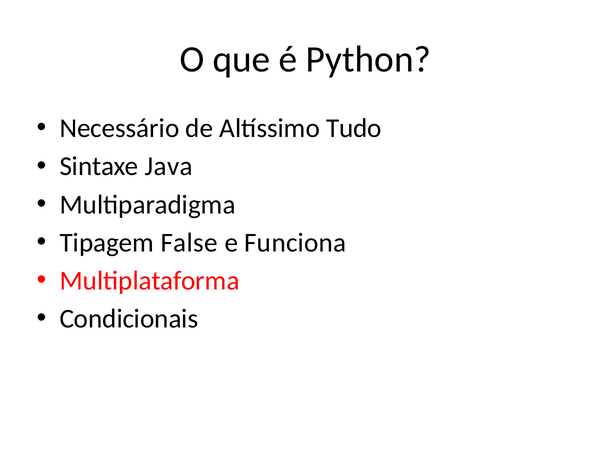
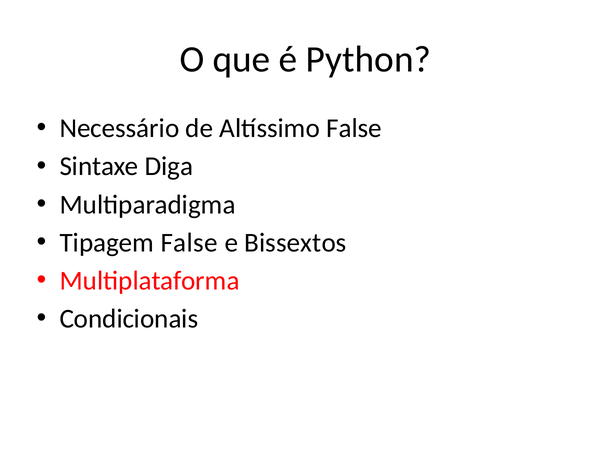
Altíssimo Tudo: Tudo -> False (354, 128)
Java: Java -> Diga (169, 166)
Funciona: Funciona -> Bissextos (295, 242)
